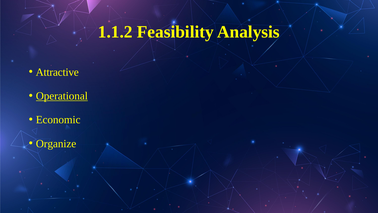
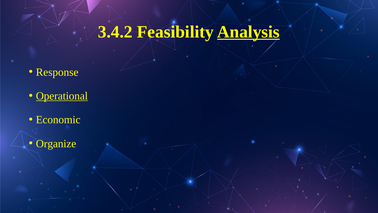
1.1.2: 1.1.2 -> 3.4.2 (115, 32)
Analysis underline: none -> present (248, 32)
Attractive: Attractive -> Response (57, 72)
